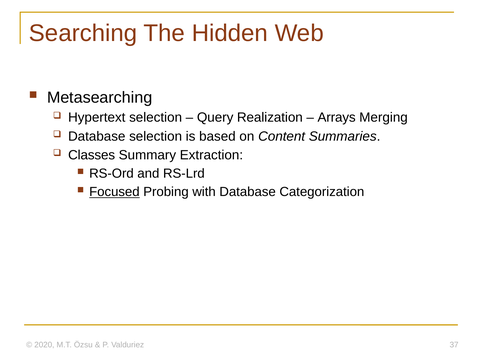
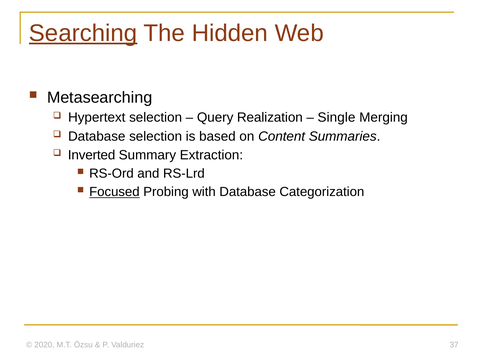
Searching underline: none -> present (83, 33)
Arrays: Arrays -> Single (337, 118)
Classes: Classes -> Inverted (92, 155)
